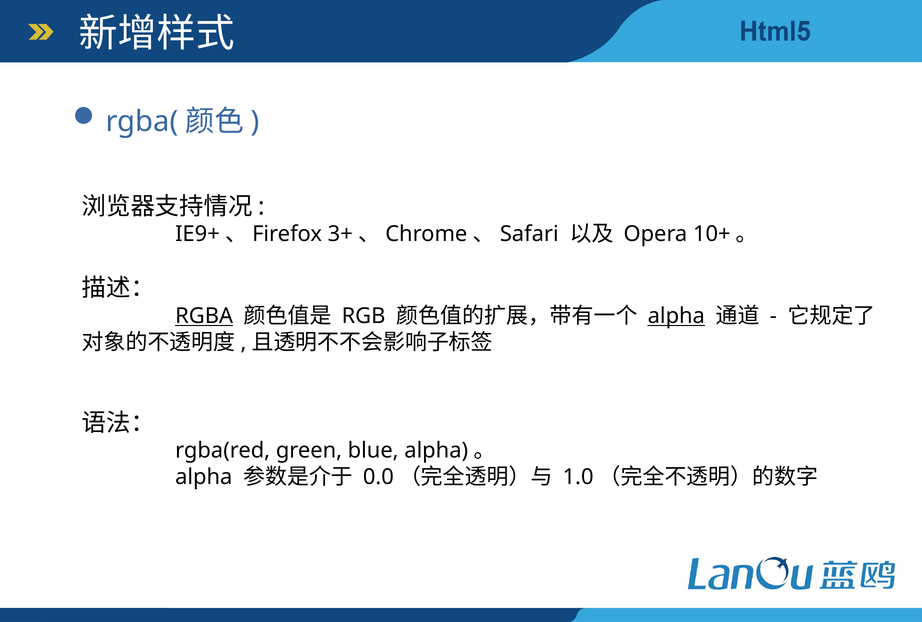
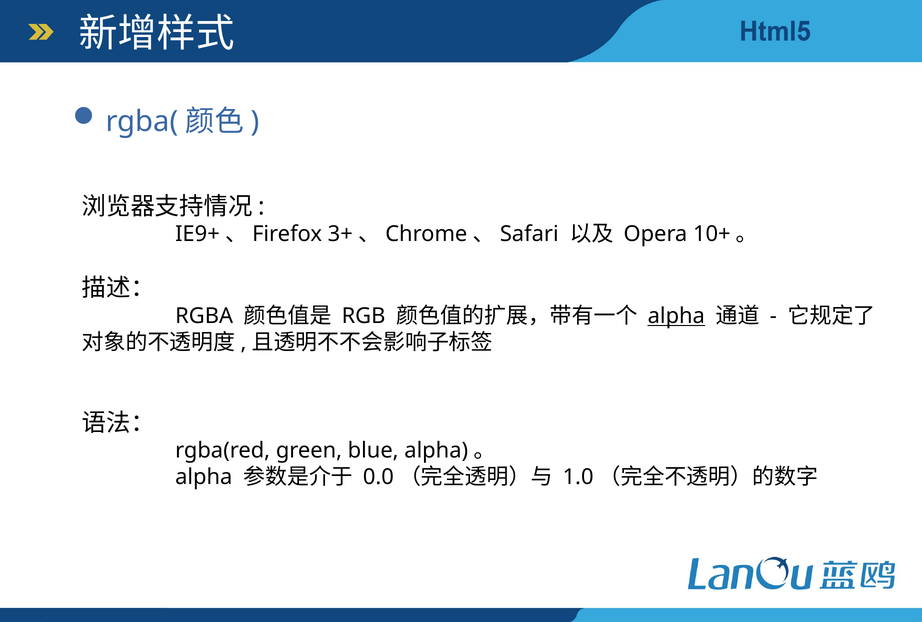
RGBA underline: present -> none (204, 316)
